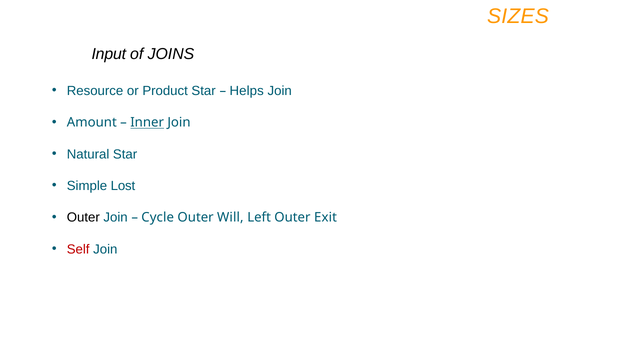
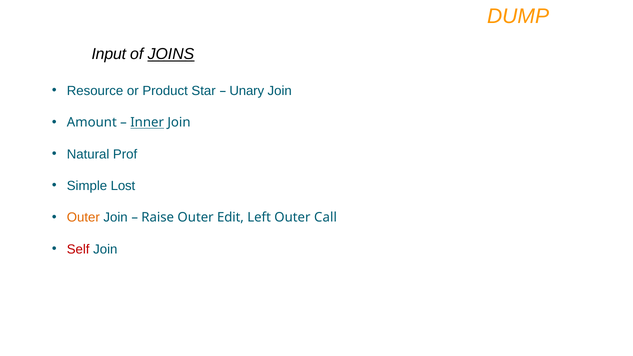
SIZES: SIZES -> DUMP (518, 16)
JOINS underline: none -> present (171, 54)
Helps: Helps -> Unary (247, 91)
Natural Star: Star -> Prof (125, 154)
Outer colour: black -> orange (83, 218)
Cycle: Cycle -> Raise (158, 218)
Will: Will -> Edit (230, 218)
Exit: Exit -> Call (326, 218)
